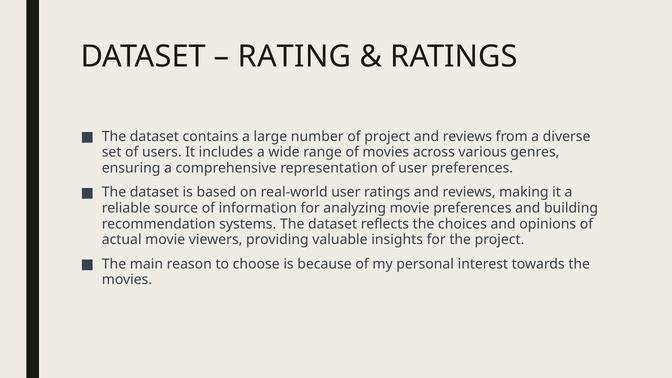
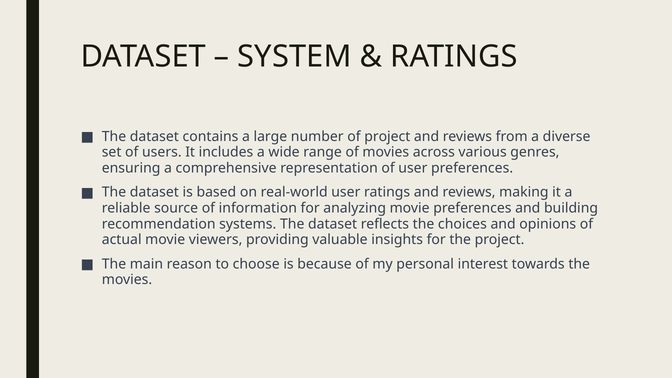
RATING: RATING -> SYSTEM (294, 57)
